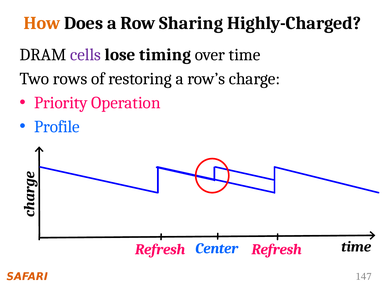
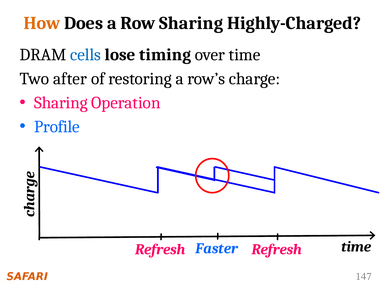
cells colour: purple -> blue (86, 55)
rows: rows -> after (70, 79)
Priority: Priority -> Sharing (61, 103)
Center: Center -> Faster (217, 248)
